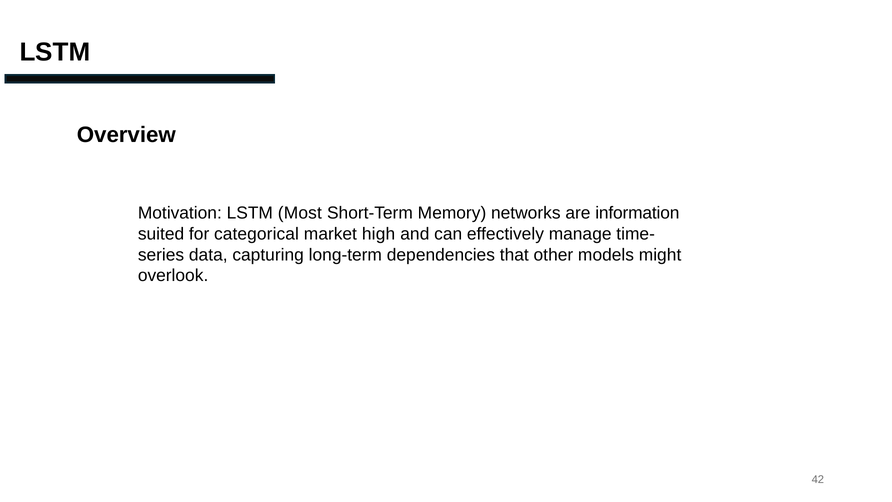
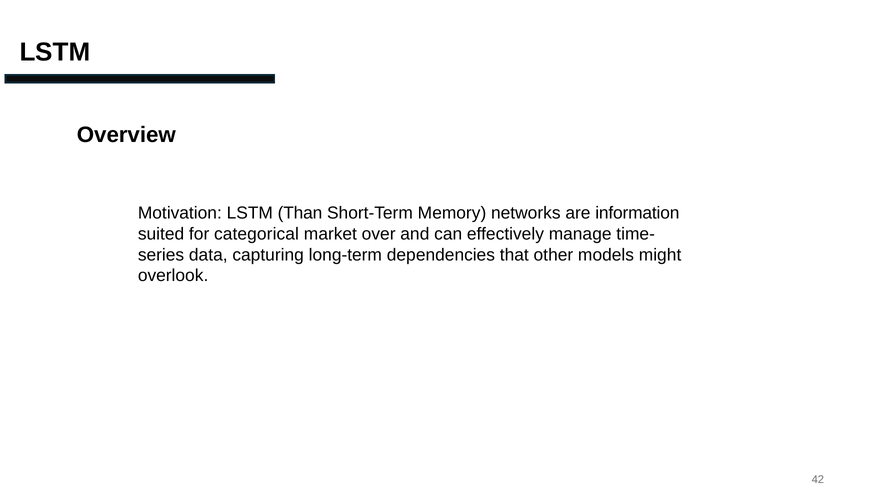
Most: Most -> Than (300, 213)
high: high -> over (379, 234)
